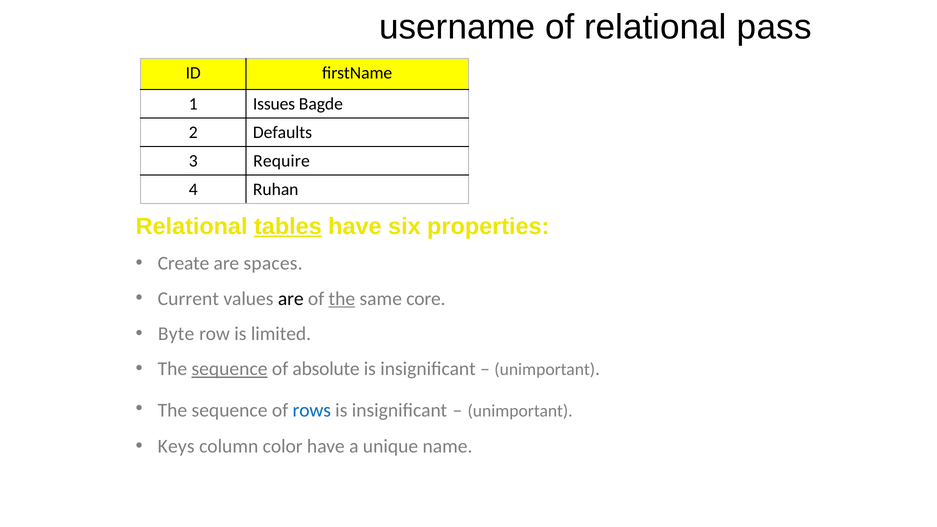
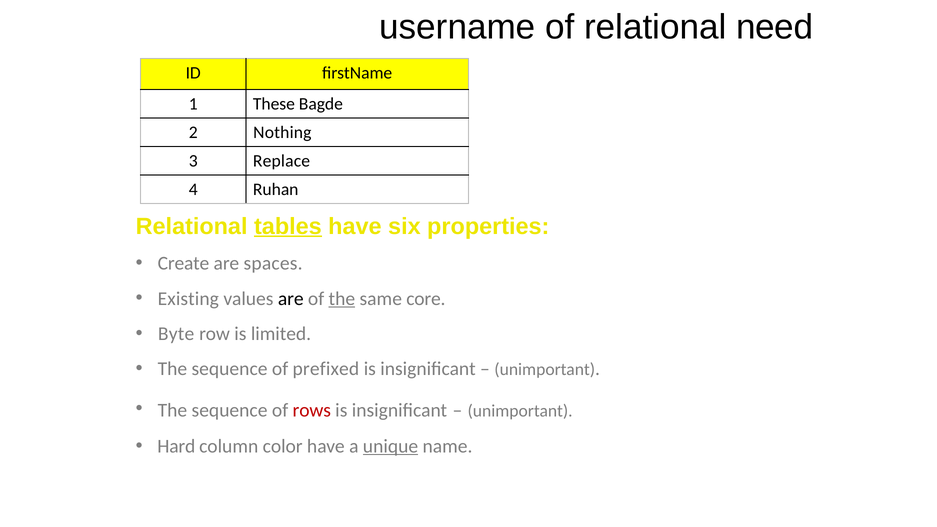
pass: pass -> need (775, 27)
Issues: Issues -> These (274, 104)
Defaults: Defaults -> Nothing (282, 133)
Require: Require -> Replace (282, 161)
Current: Current -> Existing (188, 299)
sequence underline: present -> none (230, 369)
absolute: absolute -> prefixed (326, 369)
rows colour: blue -> red (312, 410)
Keys: Keys -> Hard (176, 446)
unique underline: none -> present (391, 446)
